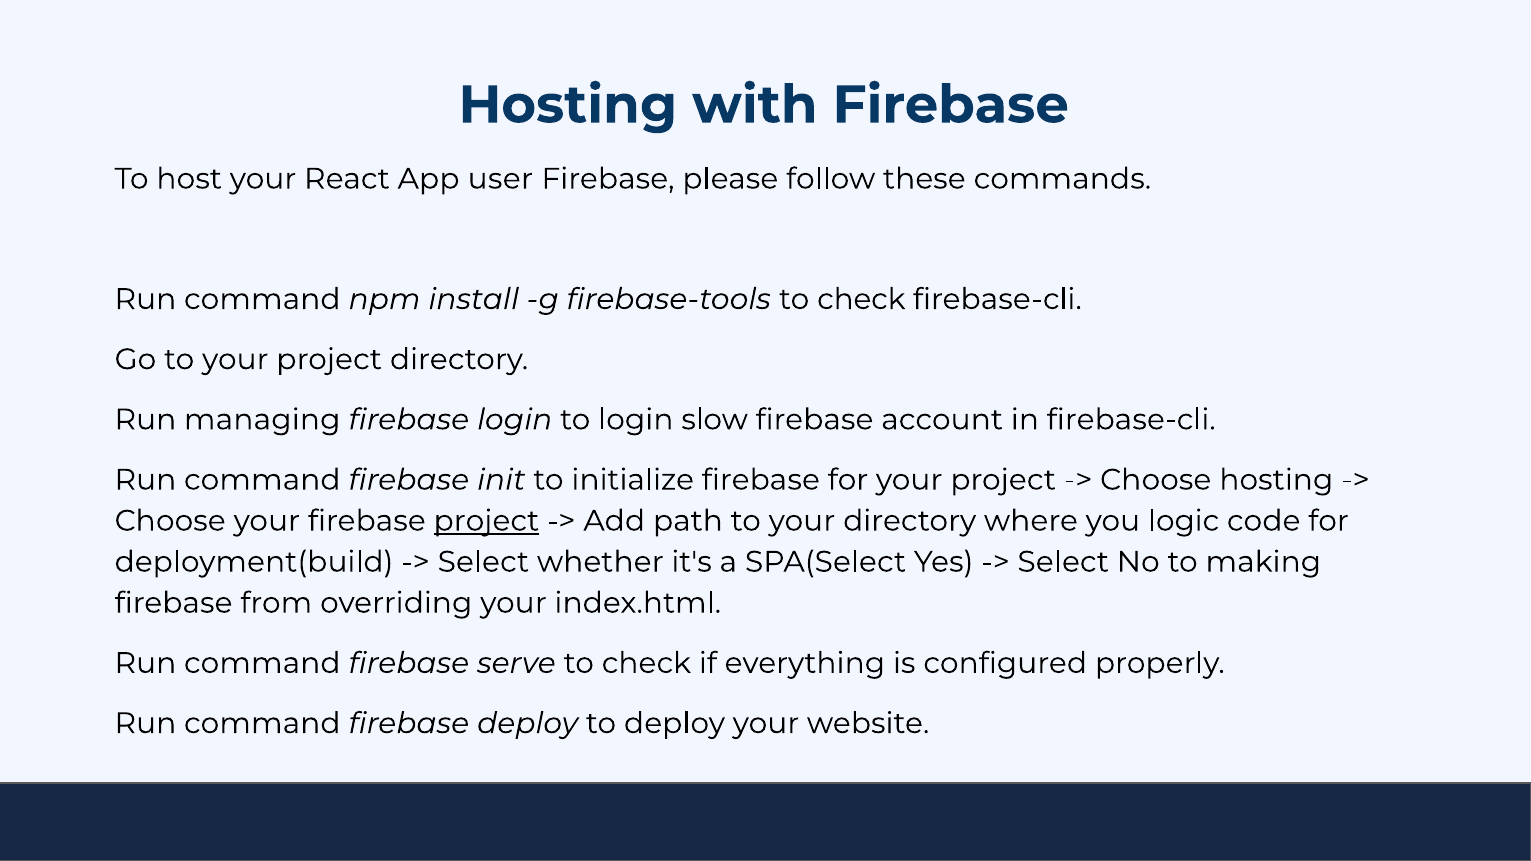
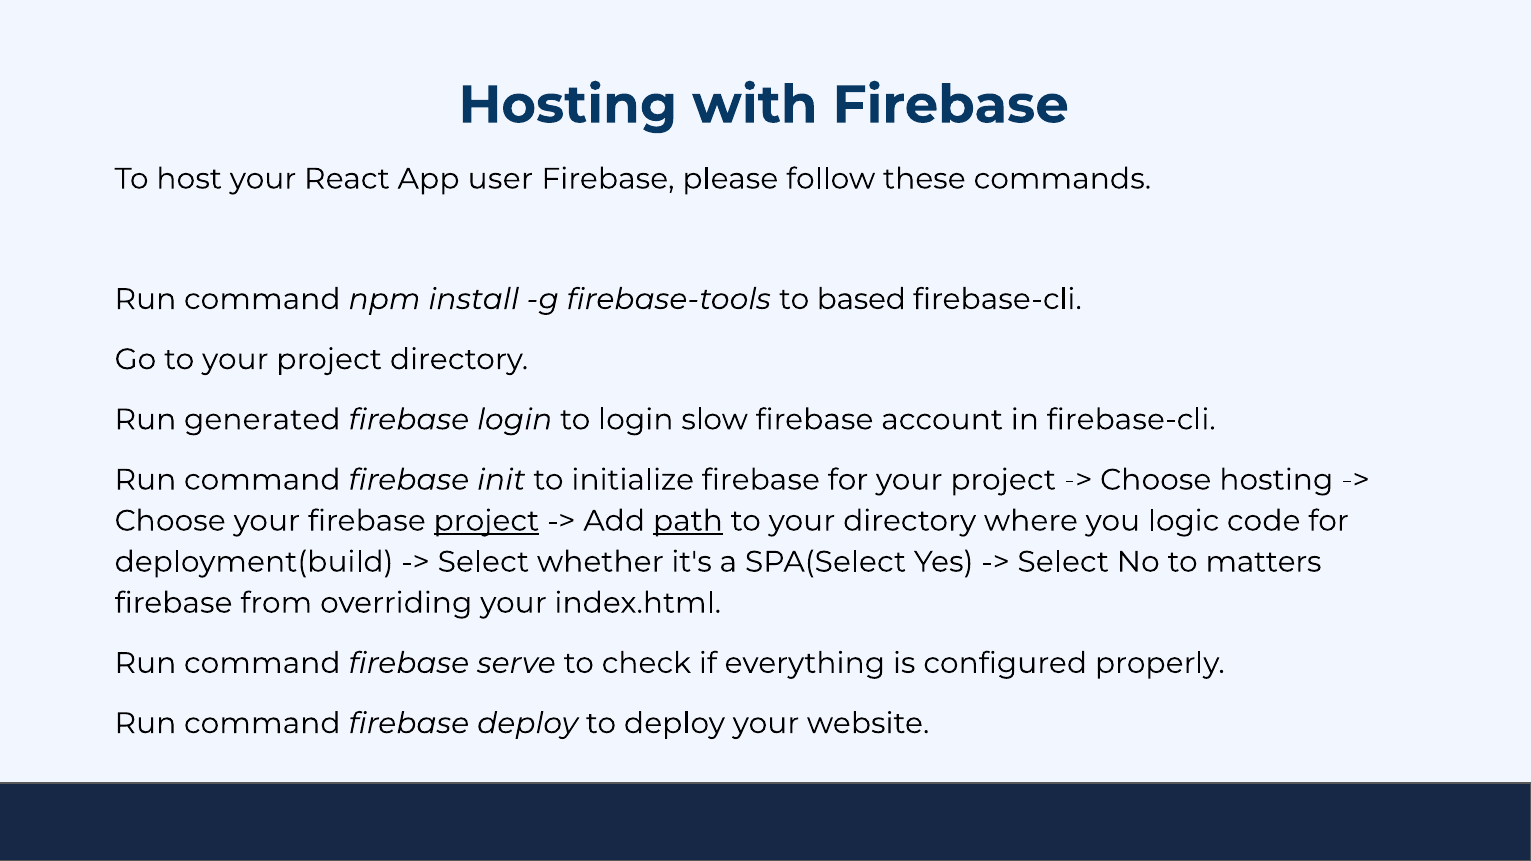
firebase-tools to check: check -> based (861, 299)
managing: managing -> generated (262, 420)
path underline: none -> present (688, 521)
making: making -> matters (1263, 562)
